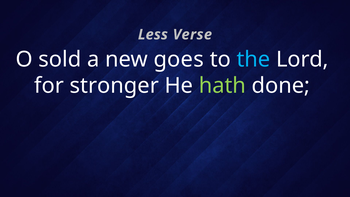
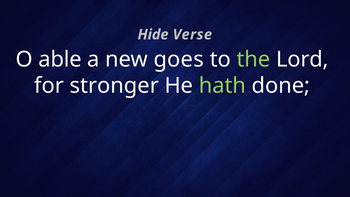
Less: Less -> Hide (153, 35)
sold: sold -> able (60, 59)
the colour: light blue -> light green (253, 59)
